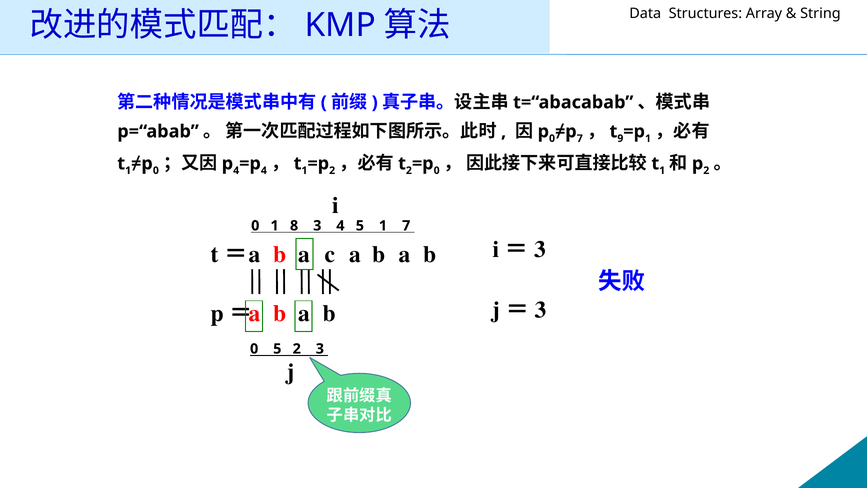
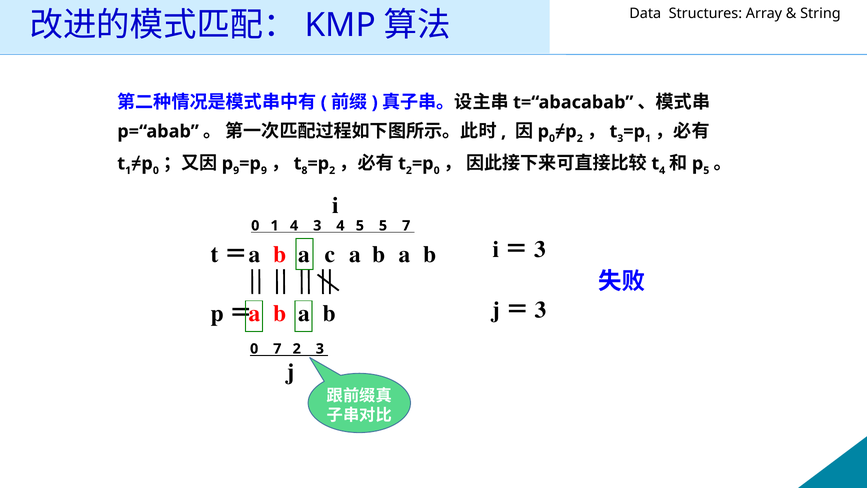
7: 7 -> 2 (580, 138)
9: 9 -> 3 (620, 138)
4: 4 -> 9 (236, 170)
4: 4 -> 9 (264, 170)
1: 1 -> 8 (304, 170)
1: 1 -> 4 (662, 170)
2: 2 -> 5 (706, 170)
1 8: 8 -> 4 (294, 226)
5 1: 1 -> 5 (383, 226)
0 5: 5 -> 7 (277, 349)
